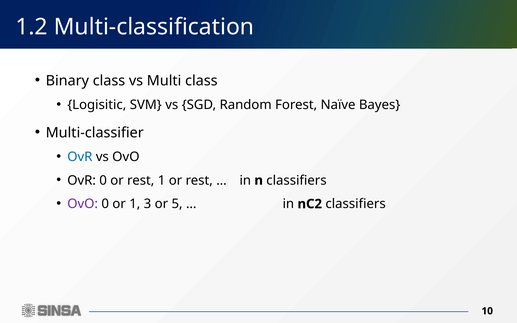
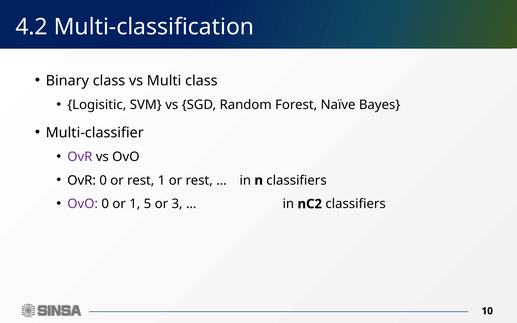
1.2: 1.2 -> 4.2 (32, 27)
OvR colour: blue -> purple (80, 157)
3: 3 -> 5 (147, 204)
5: 5 -> 3 (177, 204)
